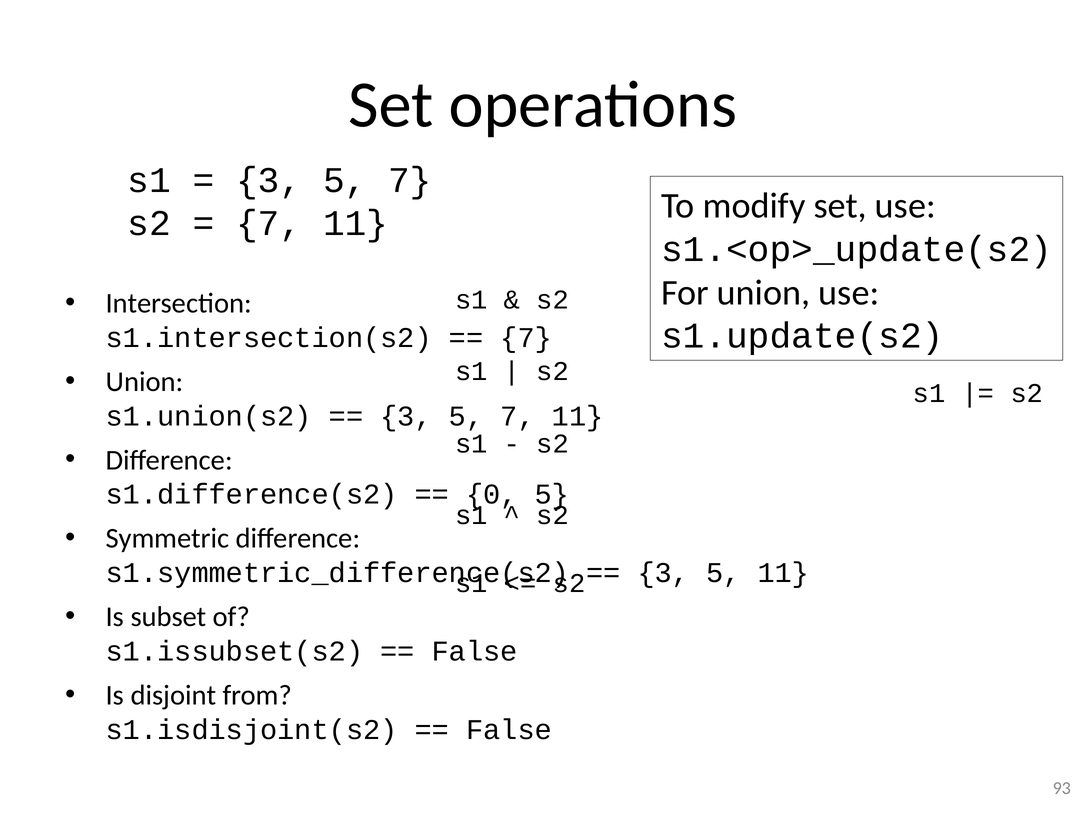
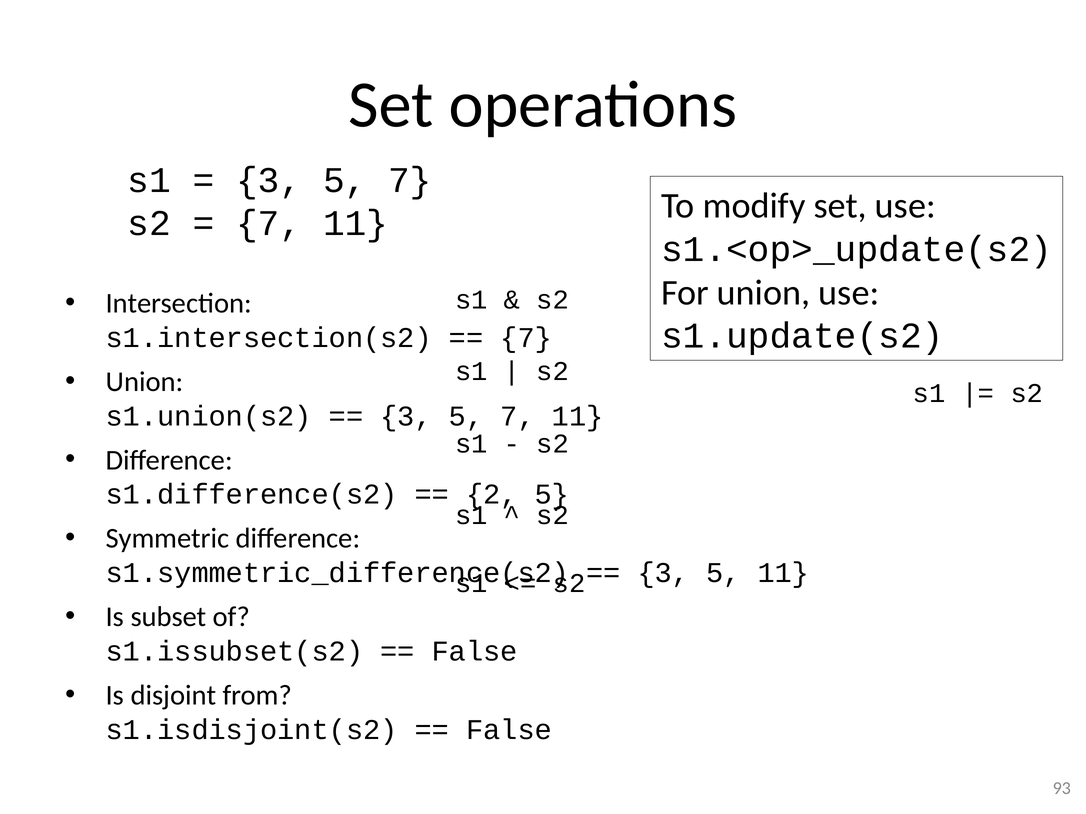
0: 0 -> 2 (492, 495)
